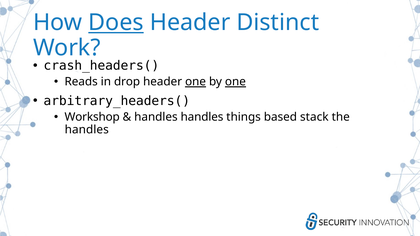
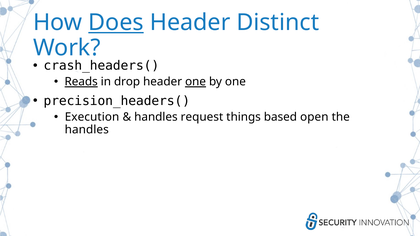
Reads underline: none -> present (81, 82)
one underline: present -> none (235, 82)
arbitrary_headers(: arbitrary_headers( -> precision_headers( (117, 101)
Workshop: Workshop -> Execution (92, 117)
handles handles: handles -> request (202, 117)
stack: stack -> open (314, 117)
